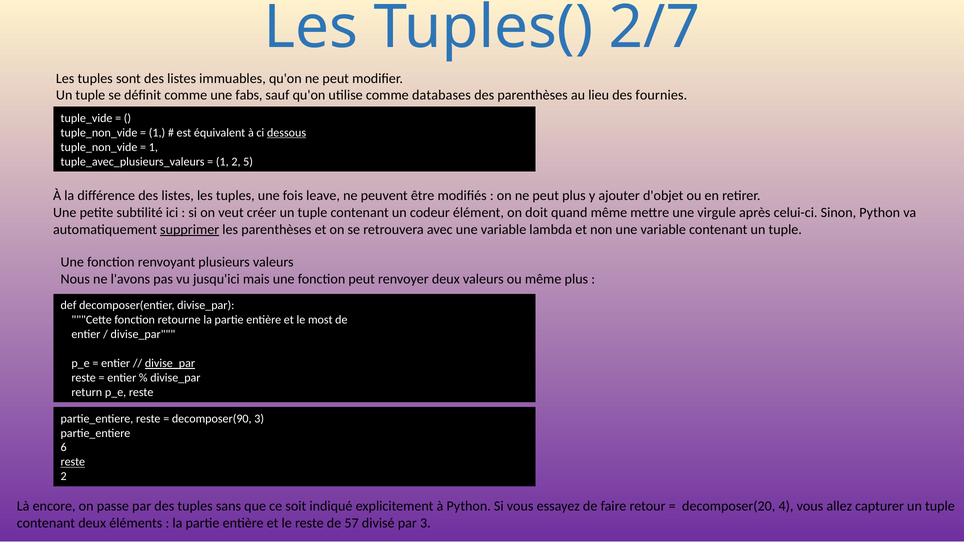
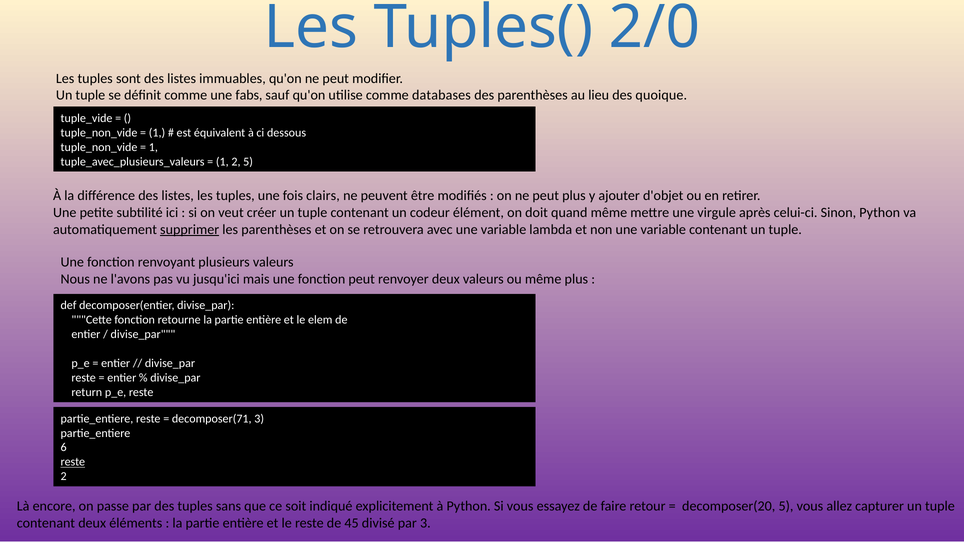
2/7: 2/7 -> 2/0 (654, 28)
fournies: fournies -> quoique (661, 95)
dessous underline: present -> none (287, 133)
leave: leave -> clairs (323, 196)
most: most -> elem (320, 320)
divise_par underline: present -> none (170, 363)
decomposer(90: decomposer(90 -> decomposer(71 (212, 419)
decomposer(20 4: 4 -> 5 (786, 507)
57: 57 -> 45 (352, 523)
